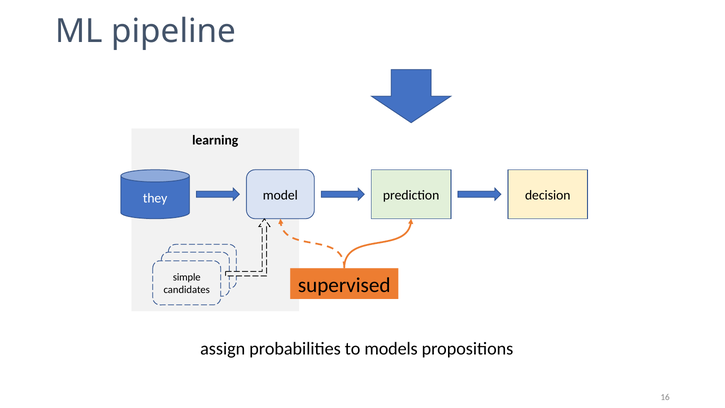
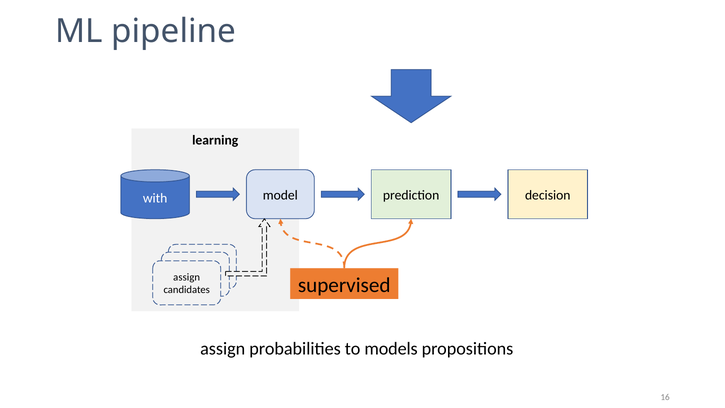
they: they -> with (155, 198)
simple: simple -> assign (187, 277)
